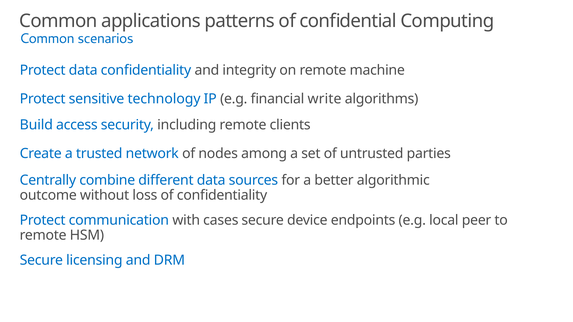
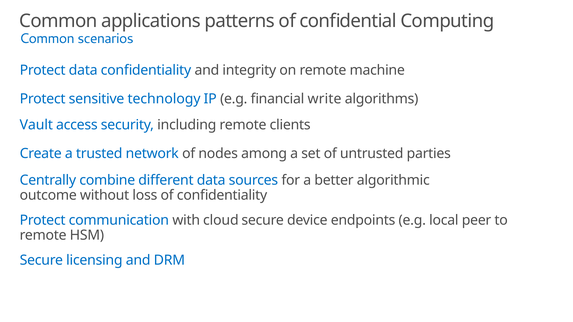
Build: Build -> Vault (36, 125)
cases: cases -> cloud (221, 220)
